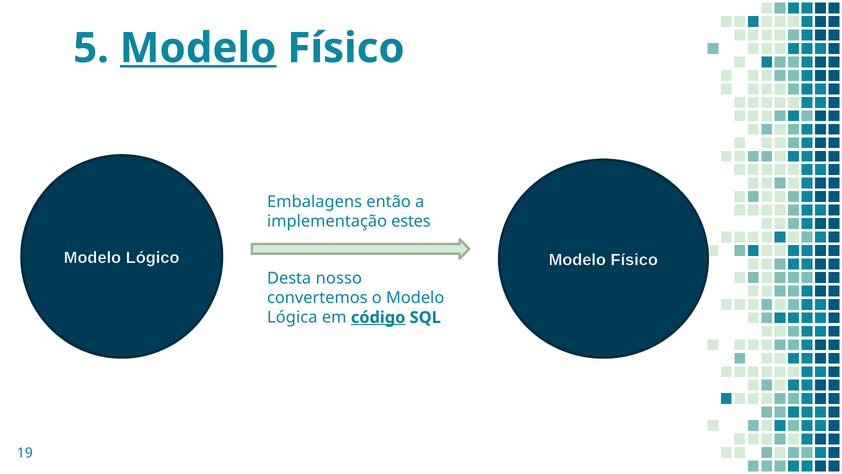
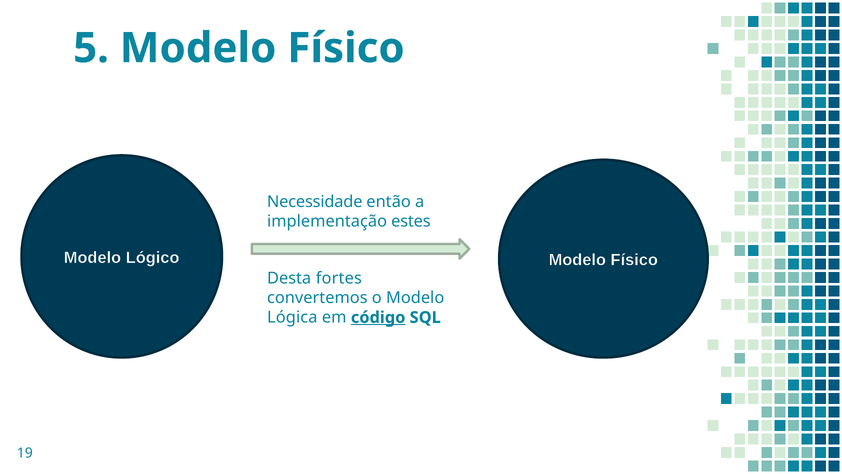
Modelo underline: present -> none (198, 48)
Embalagens: Embalagens -> Necessidade (315, 202)
nosso: nosso -> fortes (339, 278)
